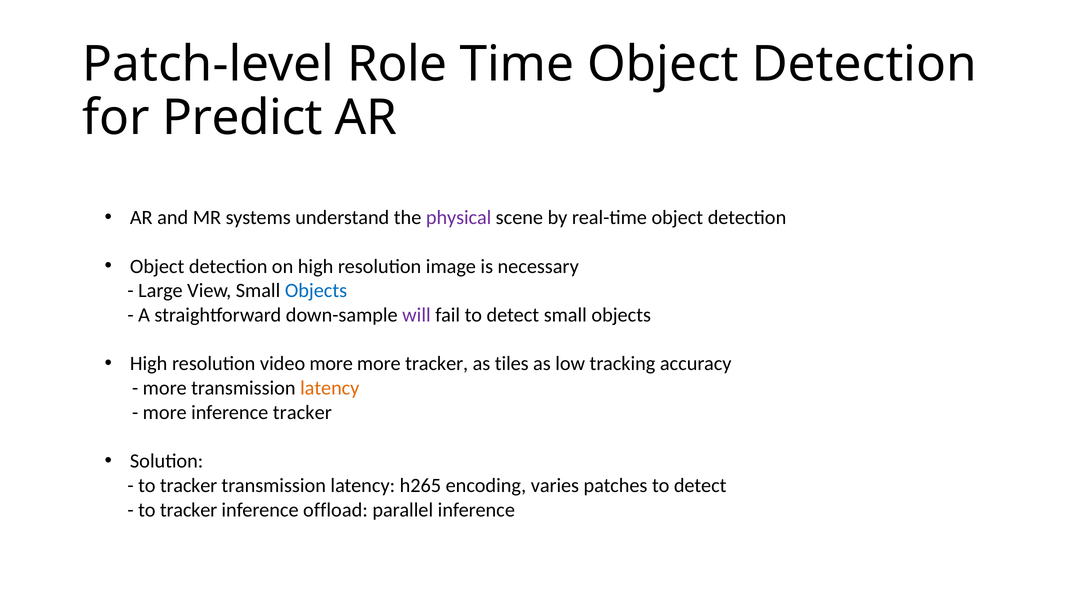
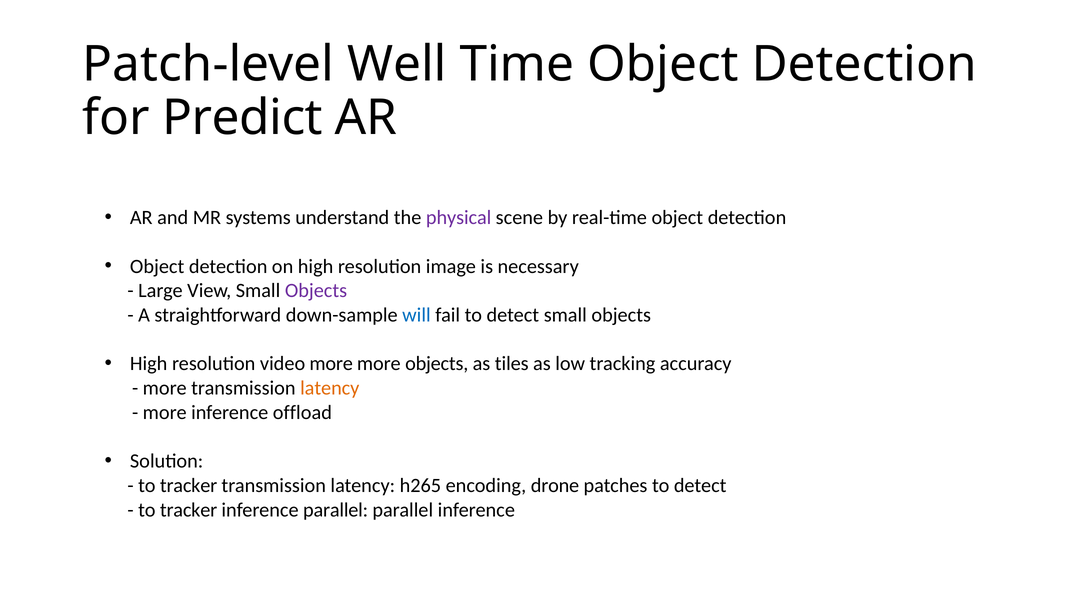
Role: Role -> Well (397, 64)
Objects colour: blue -> purple (316, 291)
will colour: purple -> blue (416, 315)
more tracker: tracker -> objects (437, 364)
inference tracker: tracker -> offload (302, 412)
varies: varies -> drone (555, 485)
inference offload: offload -> parallel (336, 510)
